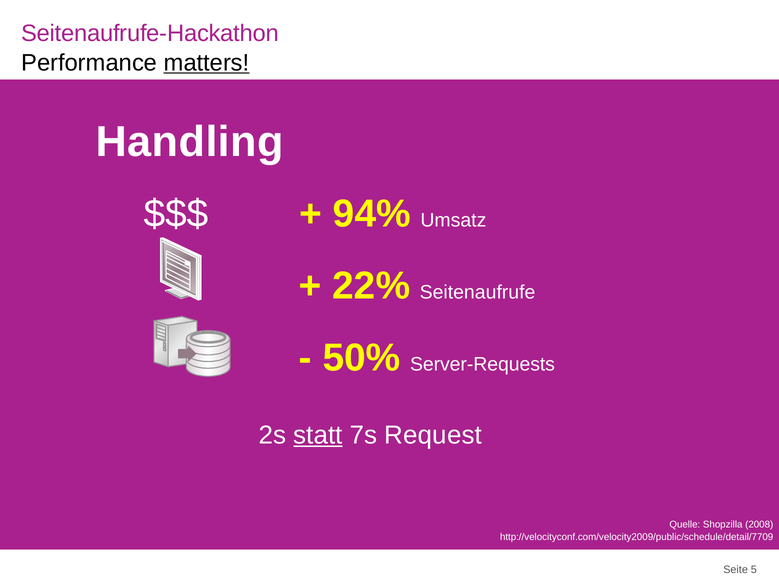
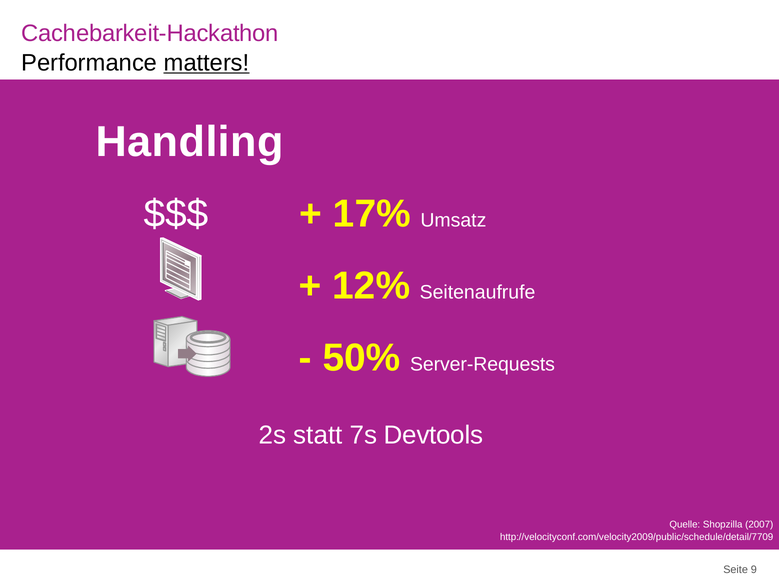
Seitenaufrufe-Hackathon: Seitenaufrufe-Hackathon -> Cachebarkeit-Hackathon (150, 33)
94%: 94% -> 17% (372, 214)
22%: 22% -> 12% (371, 286)
statt underline: present -> none (318, 435)
Request: Request -> Devtools (433, 435)
2008: 2008 -> 2007 (759, 525)
5: 5 -> 9 (754, 570)
